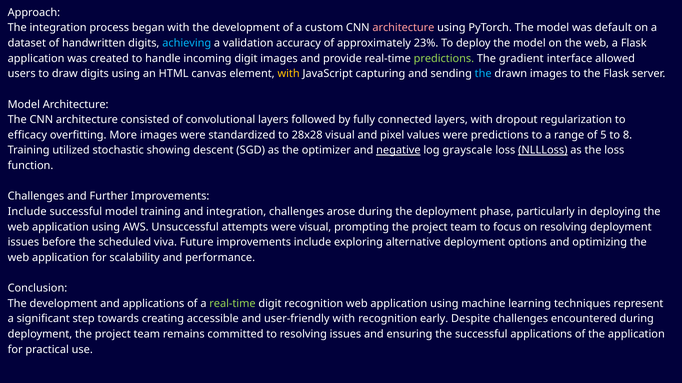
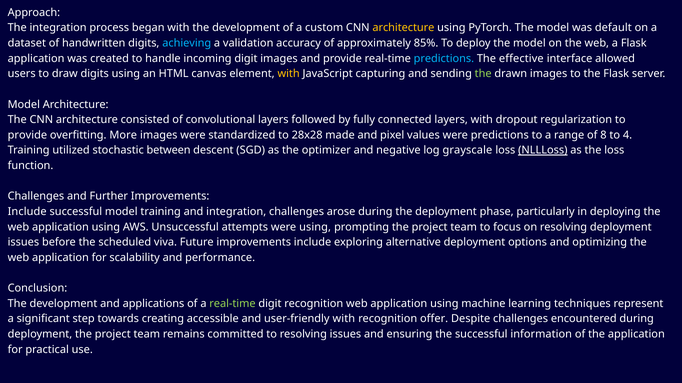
architecture colour: pink -> yellow (403, 28)
23%: 23% -> 85% (426, 43)
predictions colour: light green -> light blue (444, 59)
gradient: gradient -> effective (521, 59)
the colour: light blue -> light green (483, 74)
efficacy: efficacy -> provide (27, 135)
28x28 visual: visual -> made (340, 135)
5: 5 -> 8 (603, 135)
8: 8 -> 4 (627, 135)
showing: showing -> between (169, 151)
negative underline: present -> none (398, 151)
were visual: visual -> using (315, 227)
early: early -> offer (434, 319)
successful applications: applications -> information (541, 335)
